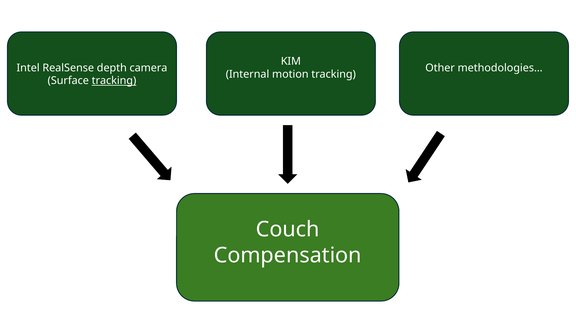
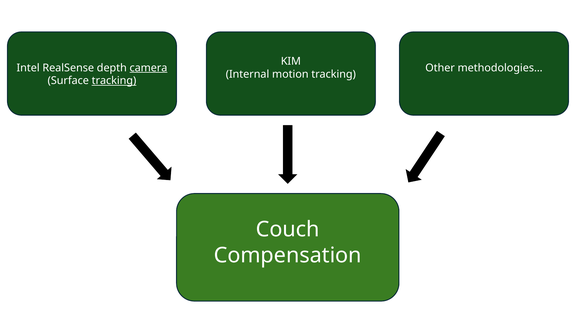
camera underline: none -> present (148, 68)
